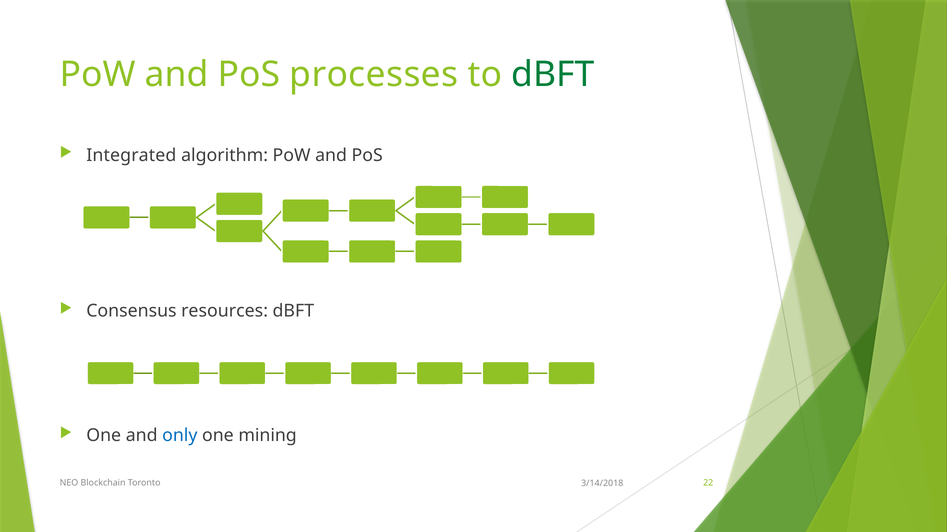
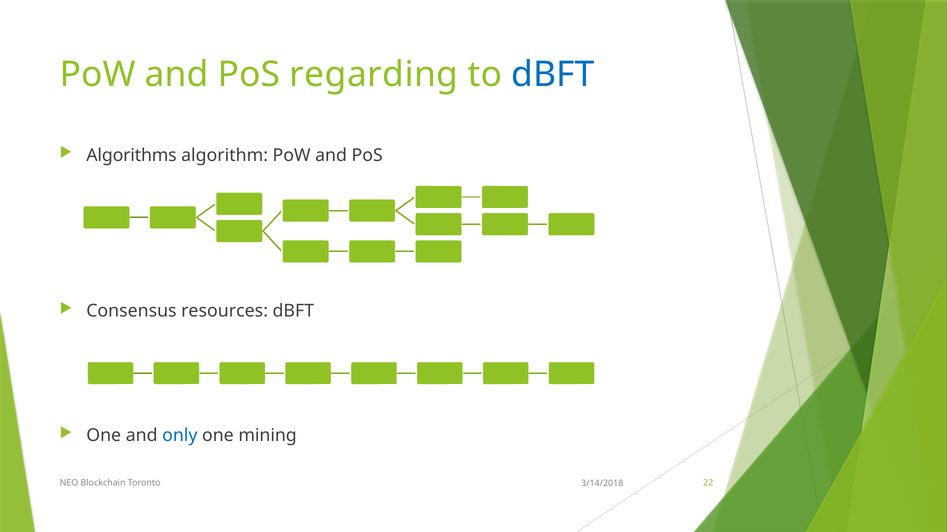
processes: processes -> regarding (374, 75)
dBFT colour: green -> blue (553, 75)
Integrated: Integrated -> Algorithms (132, 155)
